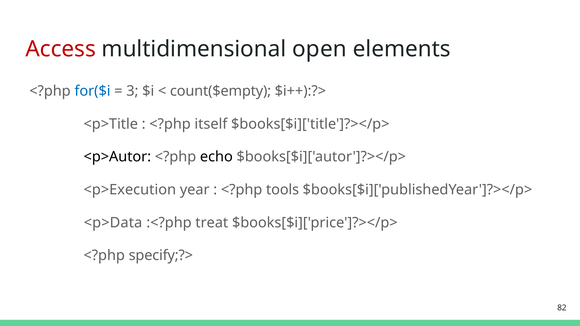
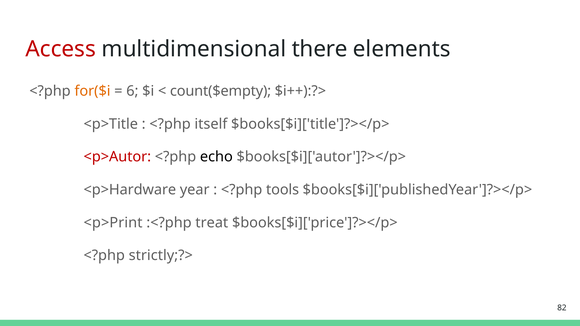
open: open -> there (320, 49)
for($i colour: blue -> orange (92, 91)
3: 3 -> 6 (132, 91)
<p>Autor colour: black -> red (117, 157)
<p>Execution: <p>Execution -> <p>Hardware (130, 190)
<p>Data: <p>Data -> <p>Print (113, 223)
specify;?>: specify;?> -> strictly;?> (161, 256)
